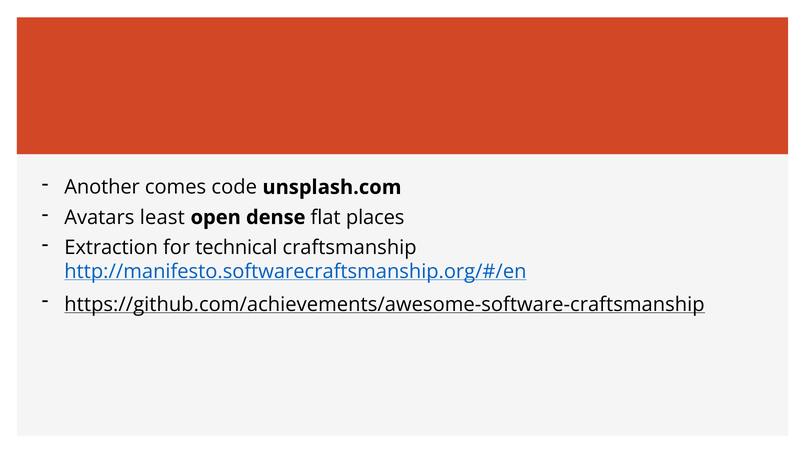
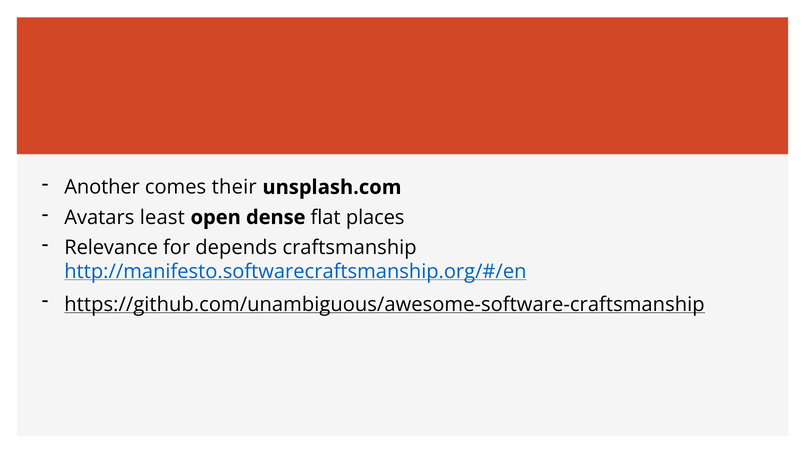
code: code -> their (234, 187)
Extraction: Extraction -> Relevance (111, 247)
technical: technical -> depends (236, 247)
https://github.com/achievements/awesome-software-craftsmanship: https://github.com/achievements/awesome-software-craftsmanship -> https://github.com/unambiguous/awesome-software-craftsmanship (384, 305)
